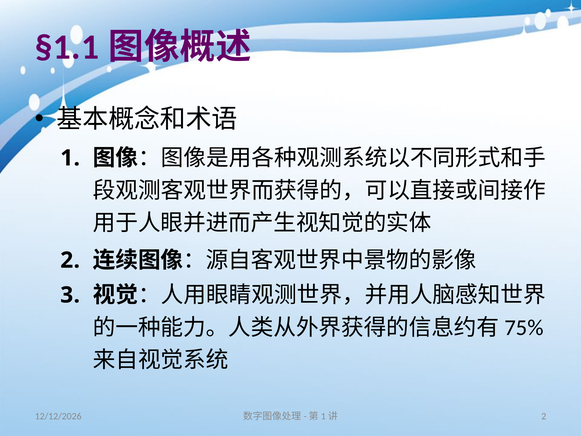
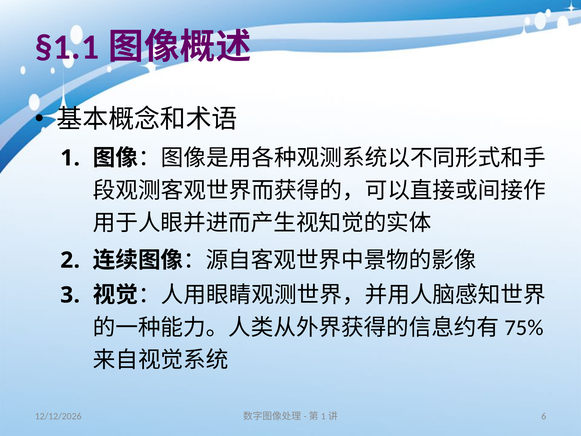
2: 2 -> 6 (544, 416)
